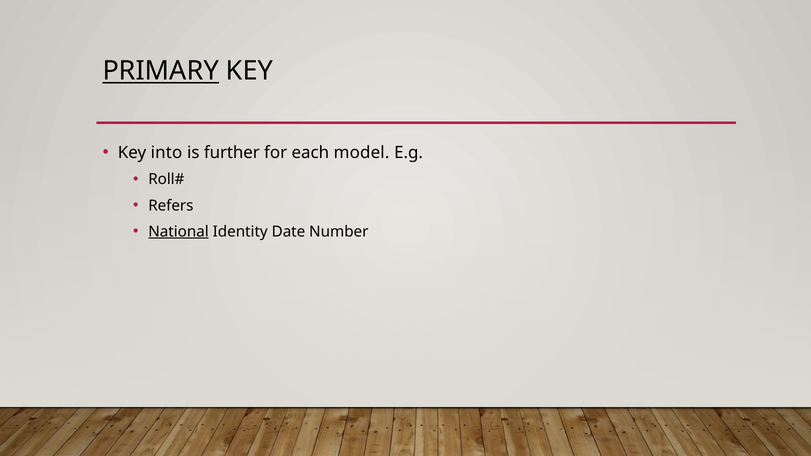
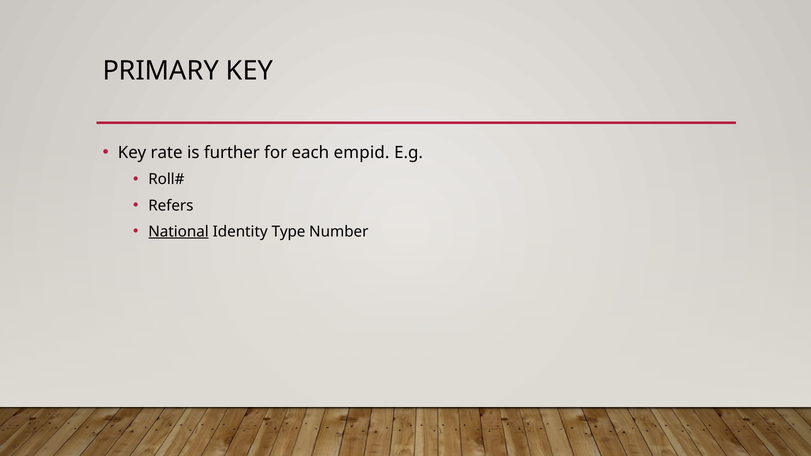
PRIMARY underline: present -> none (161, 71)
into: into -> rate (167, 152)
model: model -> empid (362, 152)
Date: Date -> Type (289, 232)
